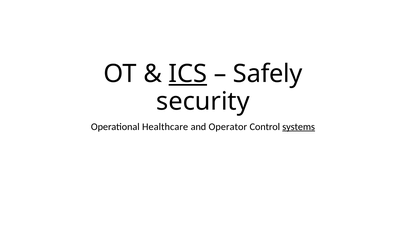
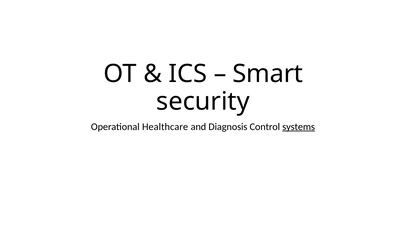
ICS underline: present -> none (188, 74)
Safely: Safely -> Smart (268, 74)
Operator: Operator -> Diagnosis (228, 127)
